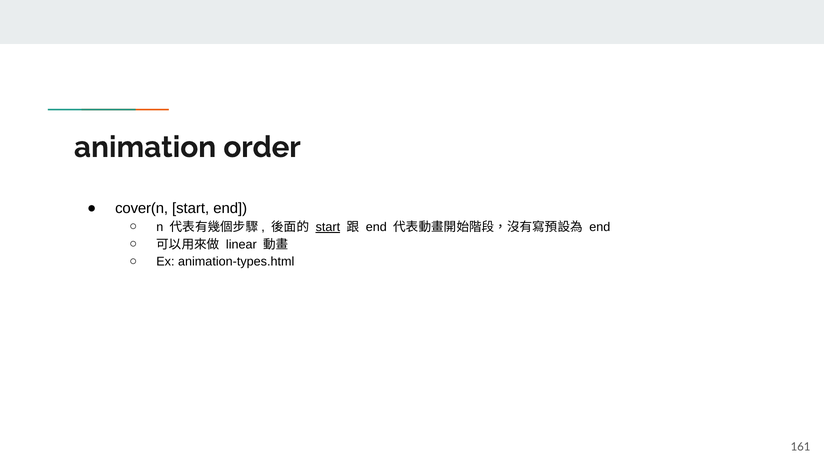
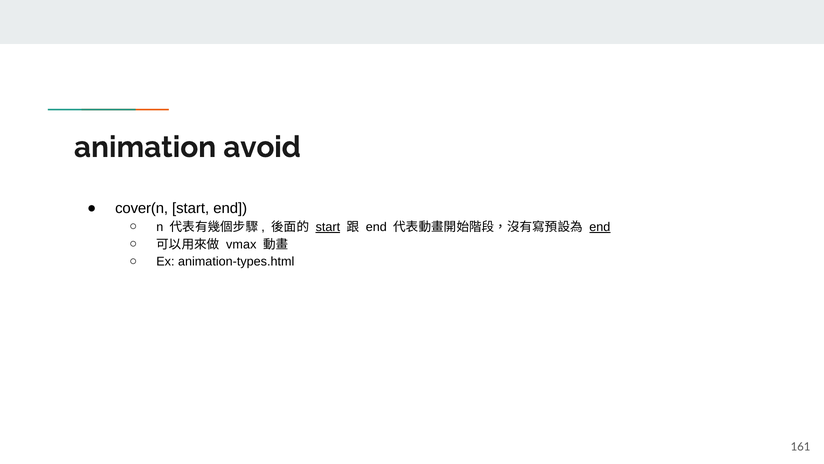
order: order -> avoid (262, 147)
end underline: none -> present (600, 227)
linear: linear -> vmax (241, 244)
